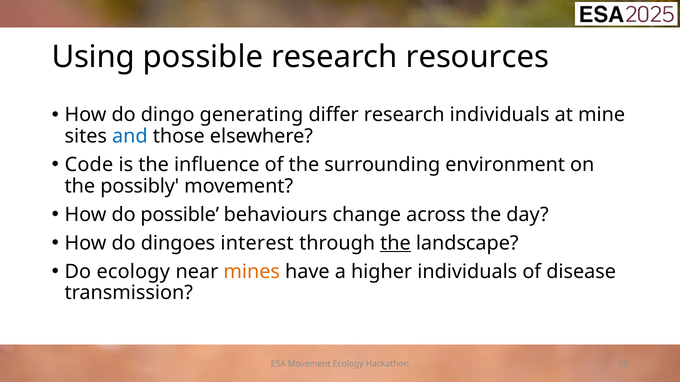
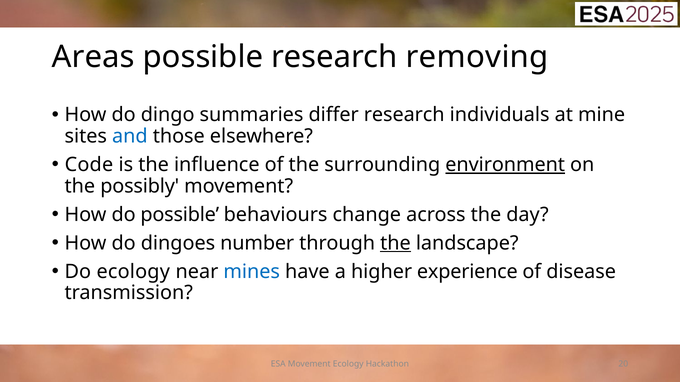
Using: Using -> Areas (93, 57)
resources: resources -> removing (477, 57)
generating: generating -> summaries (252, 115)
environment underline: none -> present (505, 165)
interest: interest -> number (257, 243)
mines colour: orange -> blue (252, 272)
higher individuals: individuals -> experience (467, 272)
